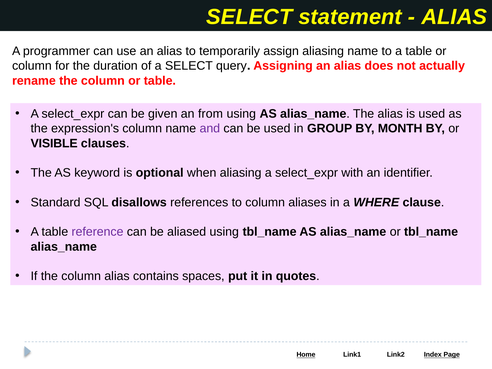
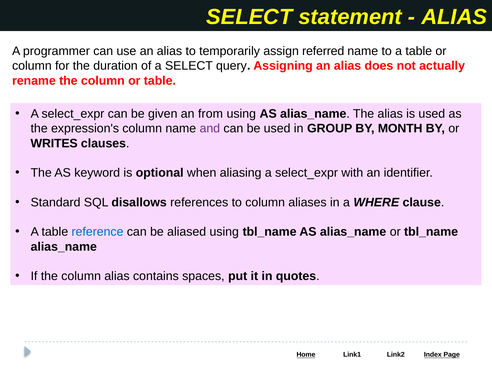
assign aliasing: aliasing -> referred (323, 51)
VISIBLE: VISIBLE -> WRITES (54, 143)
reference colour: purple -> blue (98, 232)
